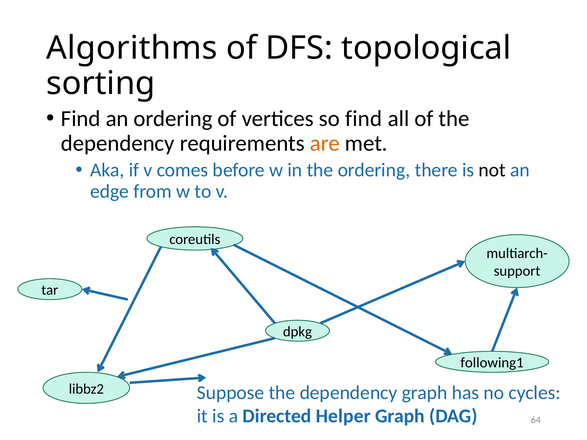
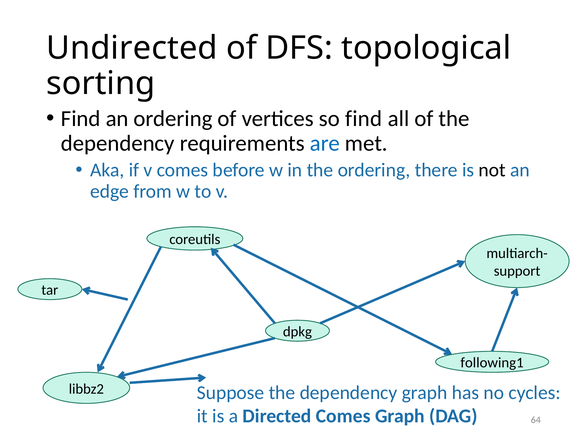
Algorithms: Algorithms -> Undirected (132, 48)
are colour: orange -> blue (325, 143)
Directed Helper: Helper -> Comes (343, 416)
